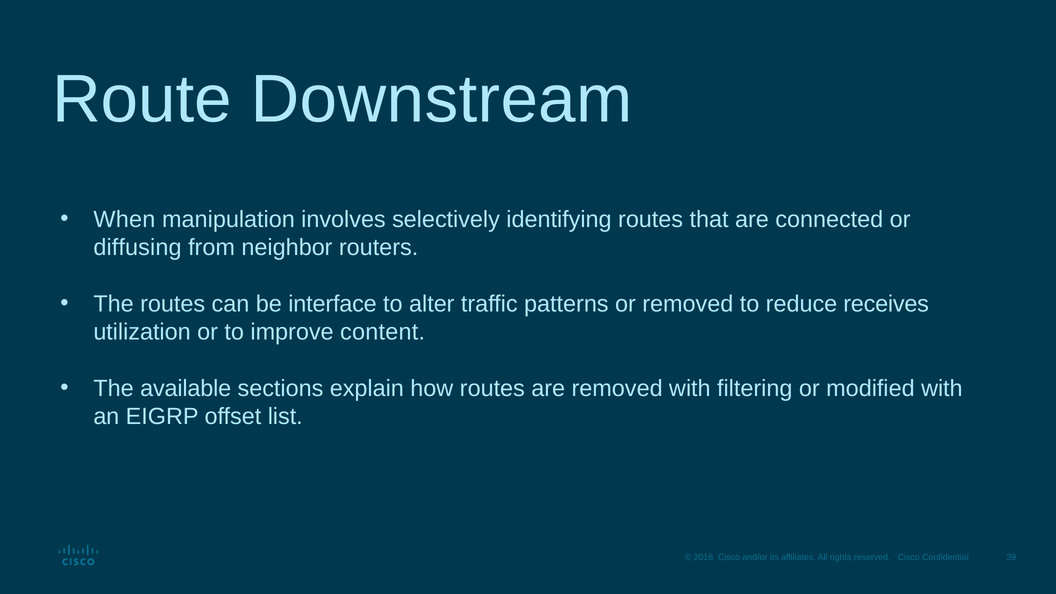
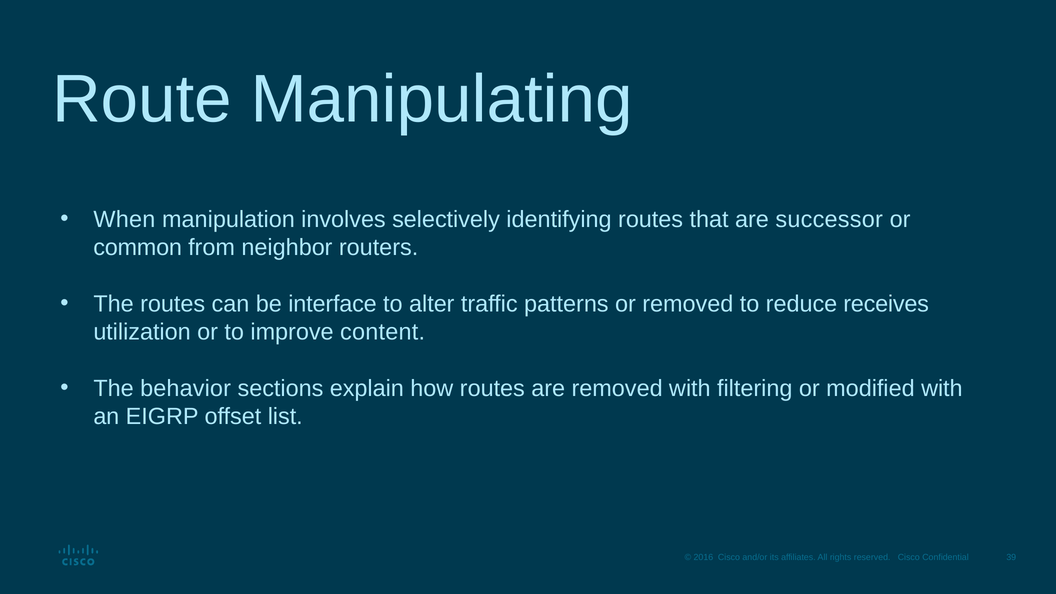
Downstream: Downstream -> Manipulating (442, 100)
connected: connected -> successor (829, 220)
diffusing: diffusing -> common (138, 248)
available: available -> behavior (186, 388)
